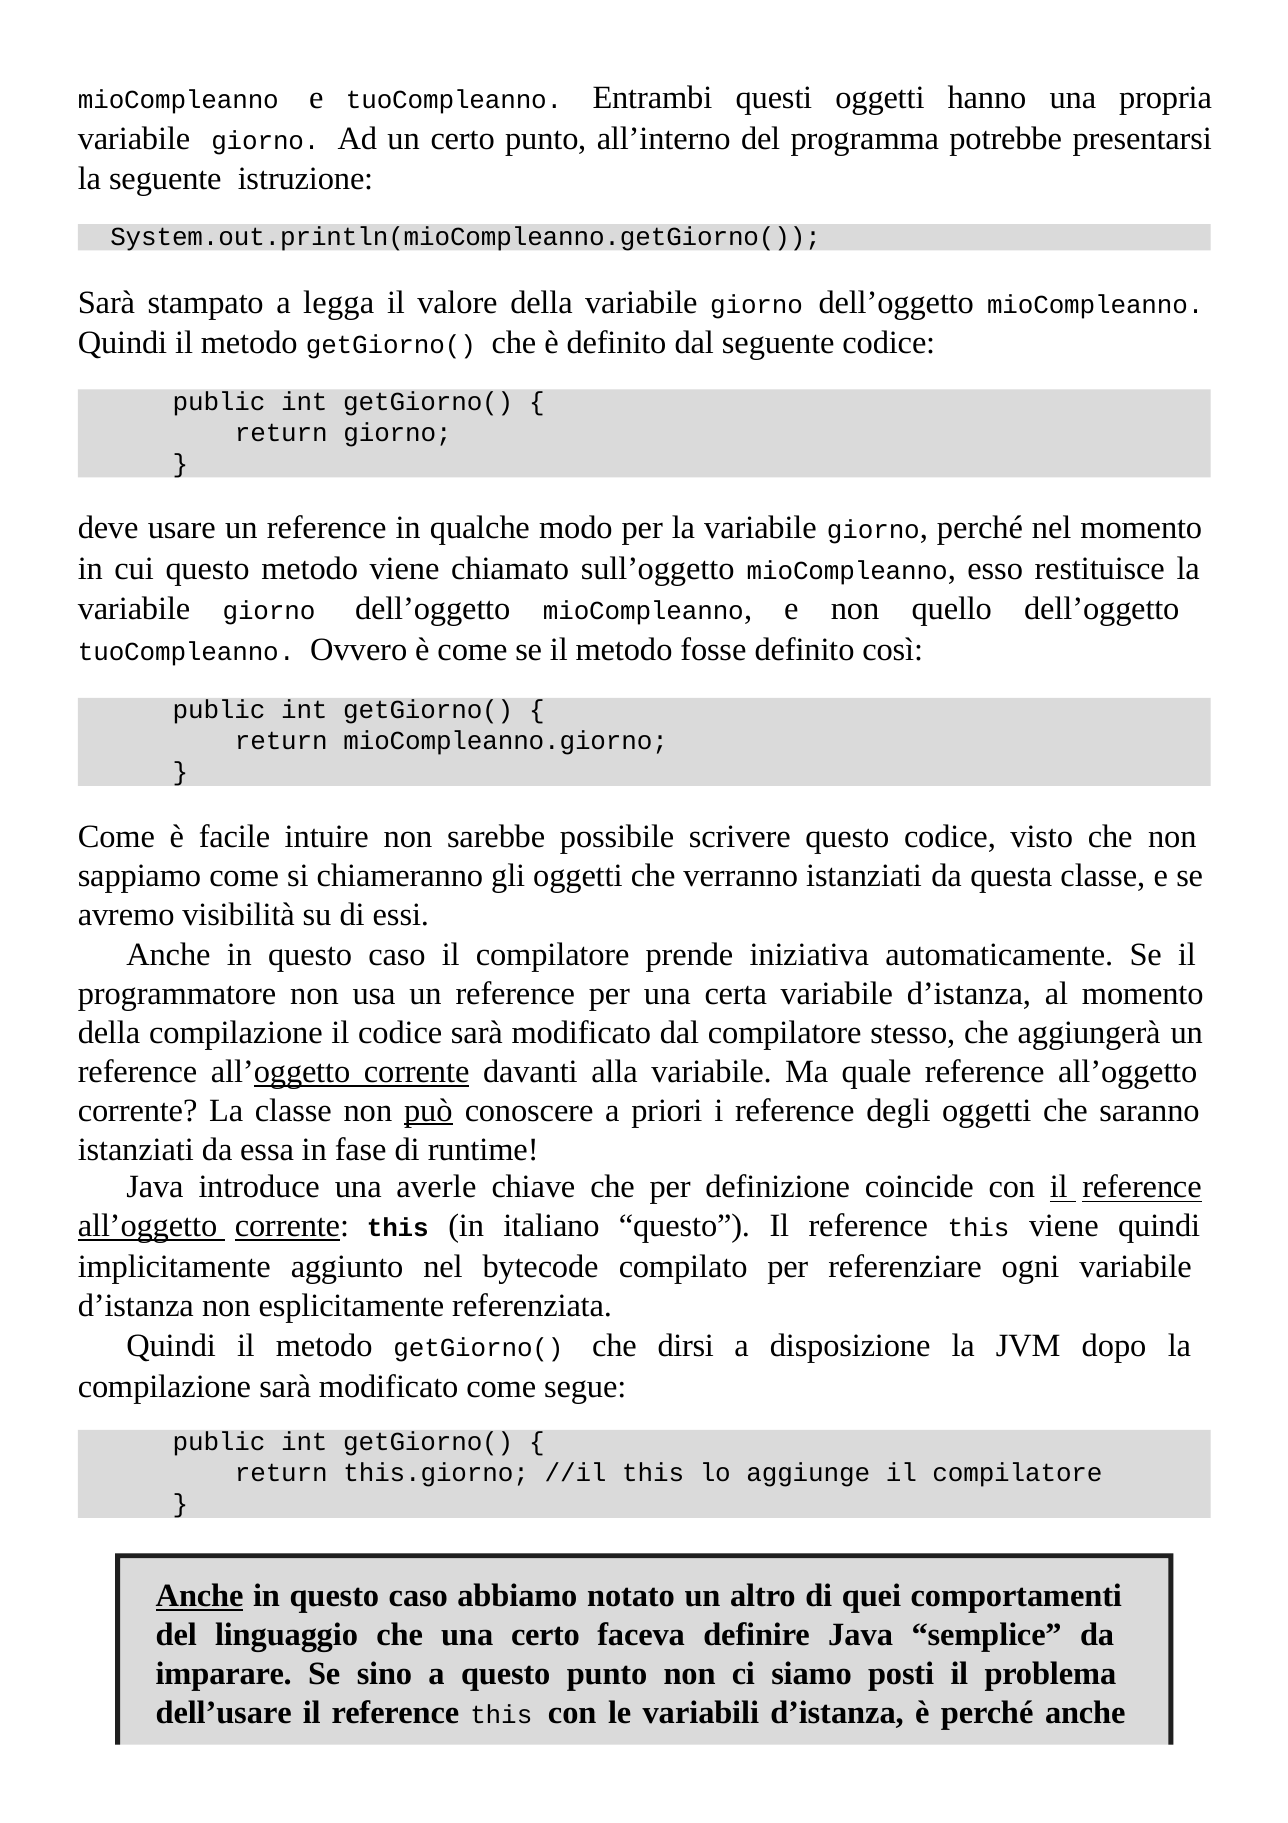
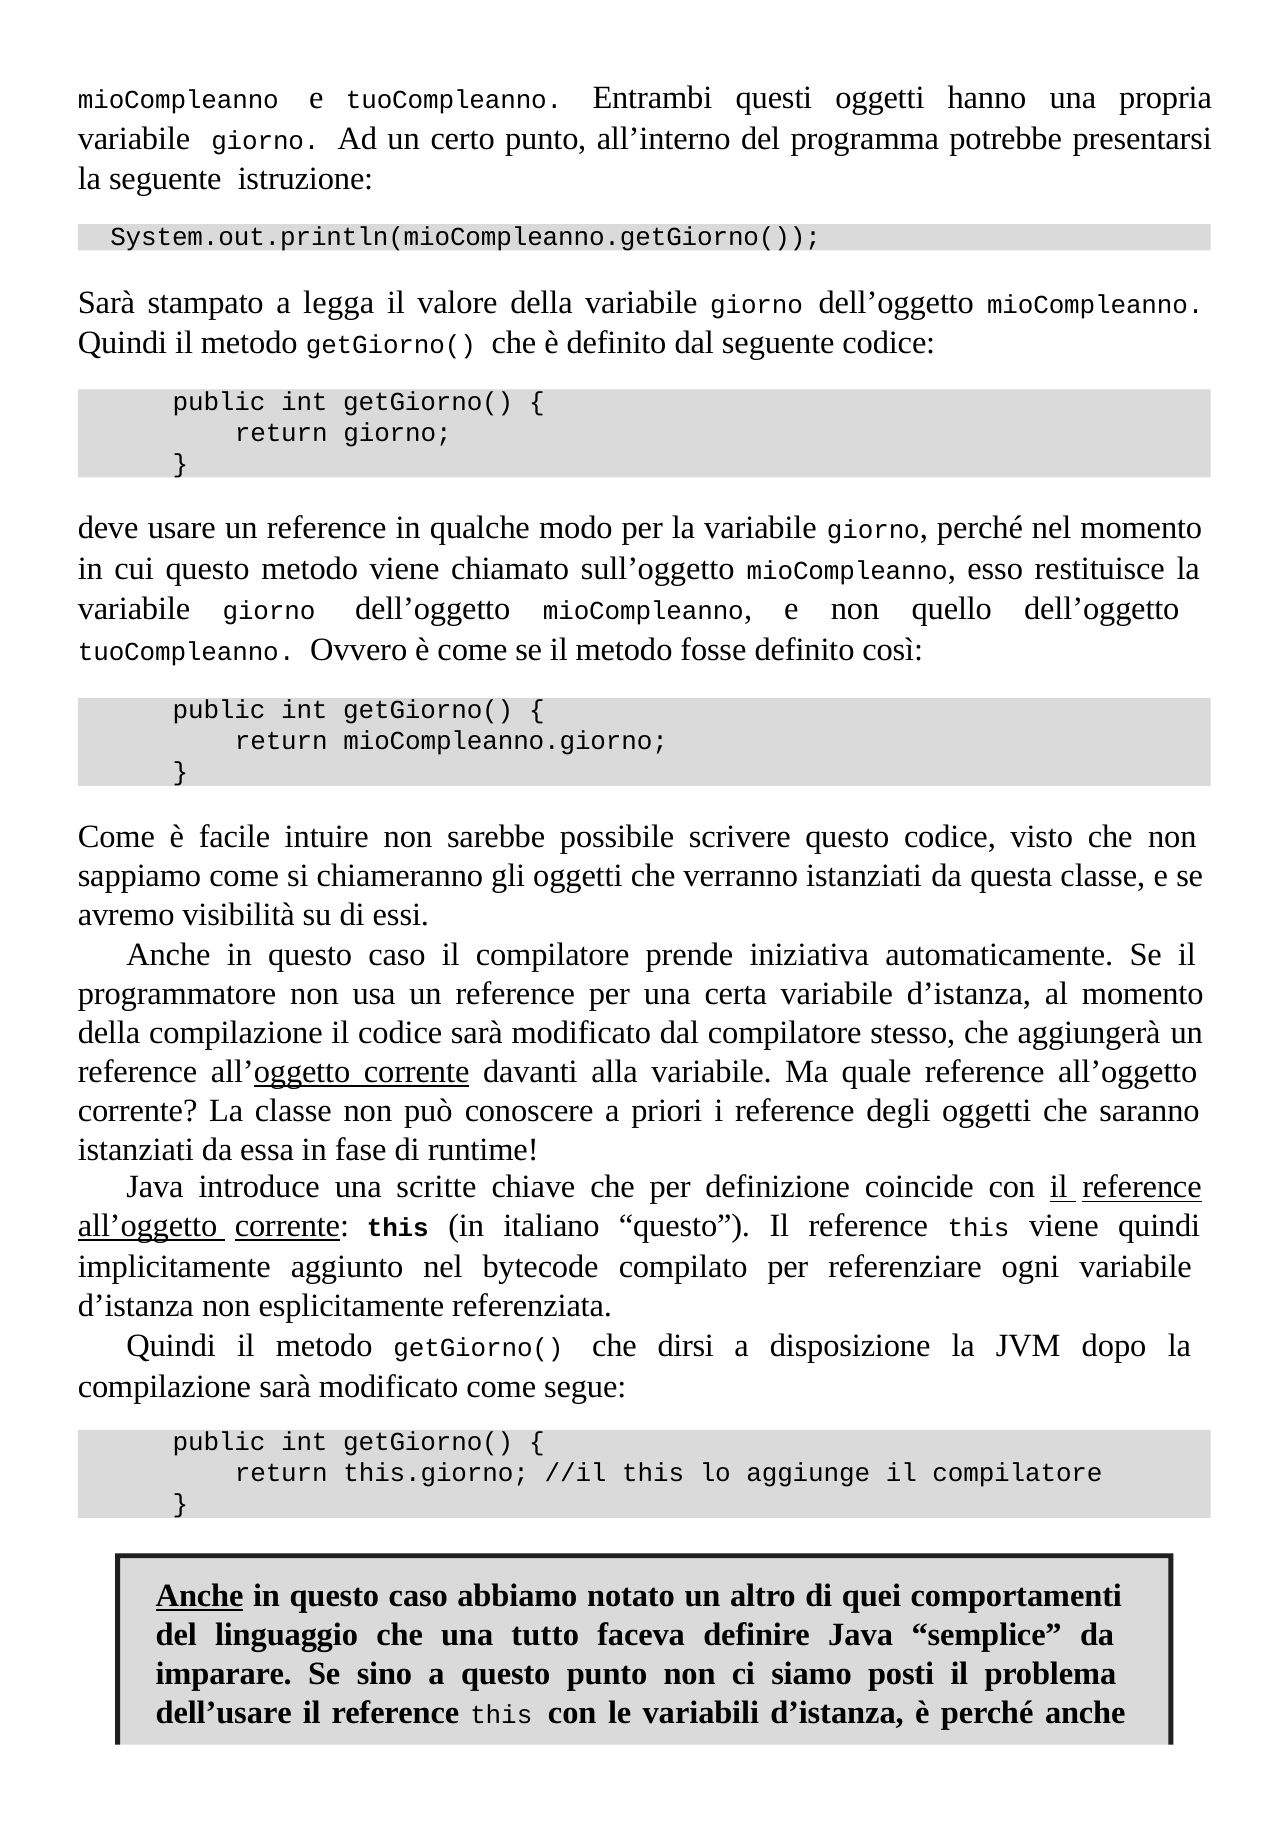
può underline: present -> none (428, 1110)
averle: averle -> scritte (436, 1187)
una certo: certo -> tutto (545, 1635)
